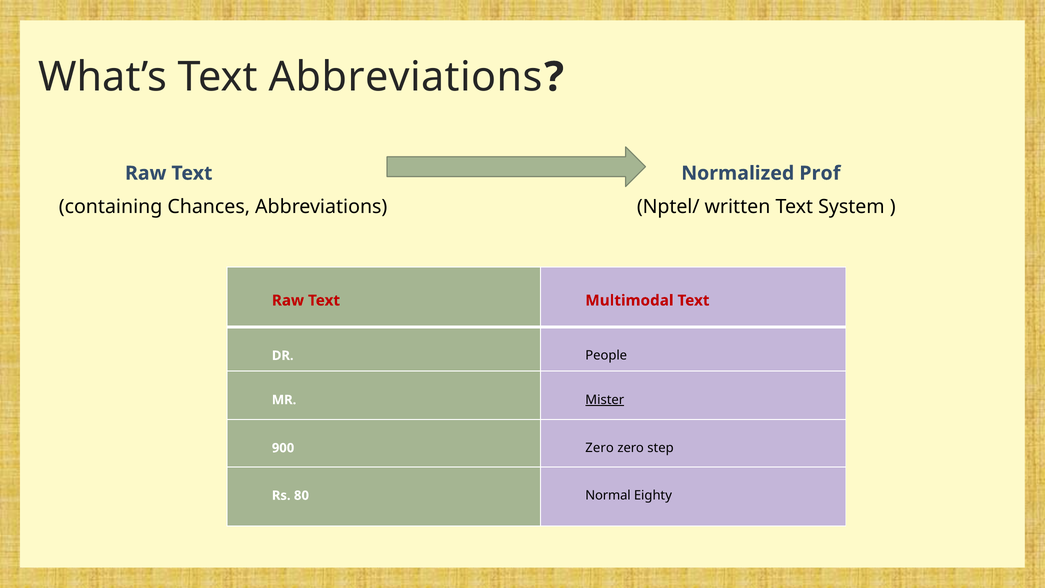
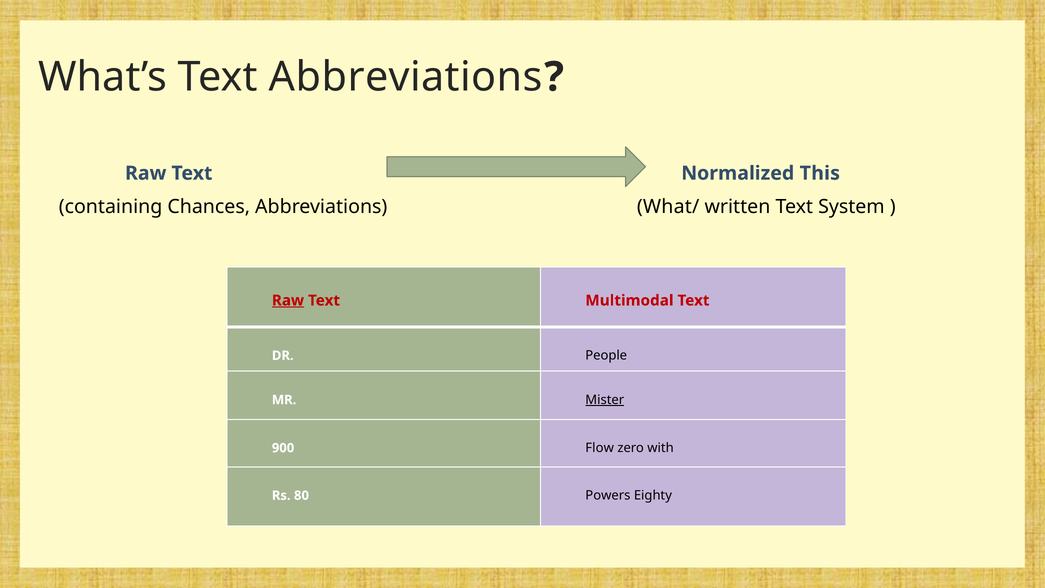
Prof: Prof -> This (820, 173)
Nptel/: Nptel/ -> What/ (668, 207)
Raw underline: none -> present (288, 300)
900 Zero: Zero -> Flow (600, 448)
step: step -> with (661, 448)
Normal: Normal -> Powers (608, 495)
